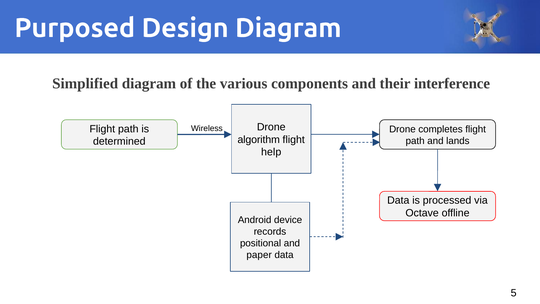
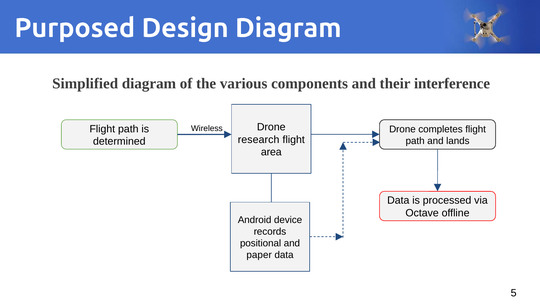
algorithm: algorithm -> research (259, 139)
help: help -> area (271, 152)
